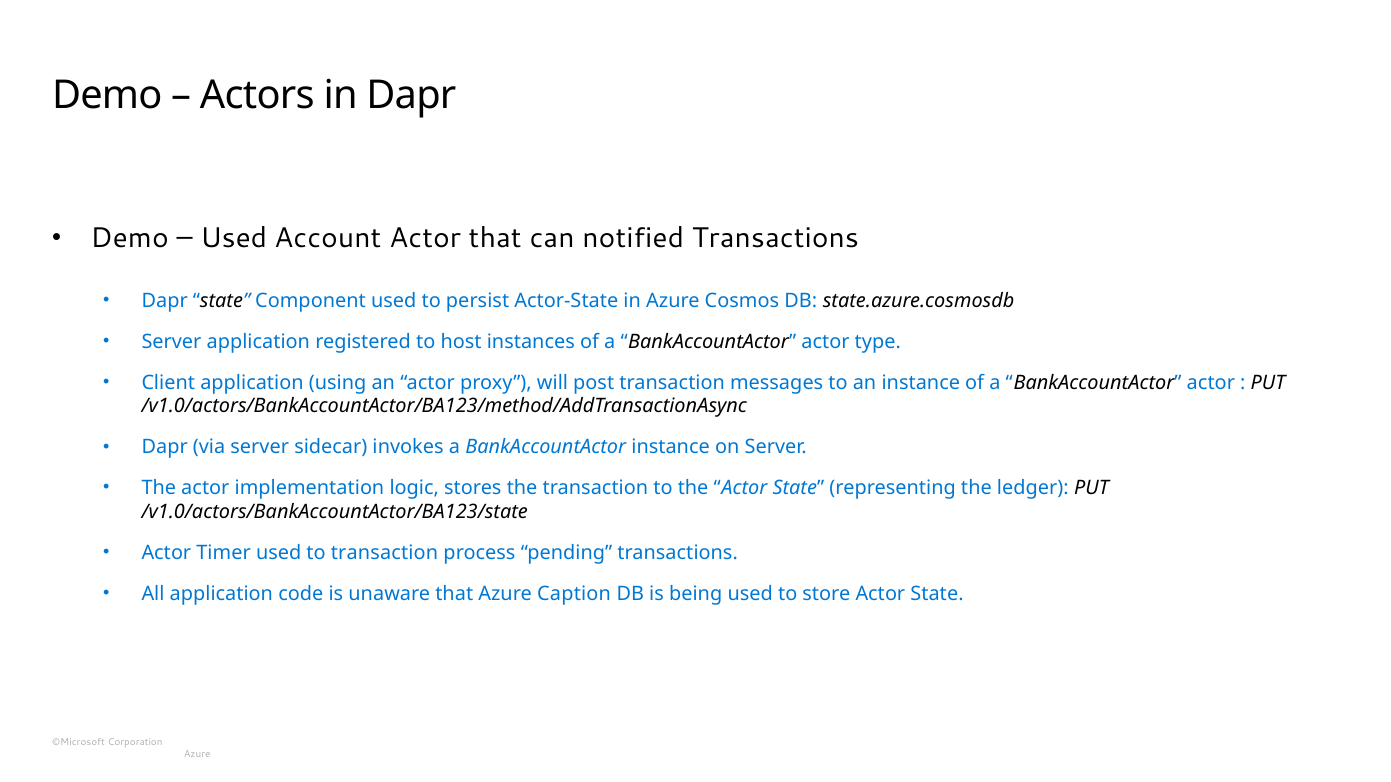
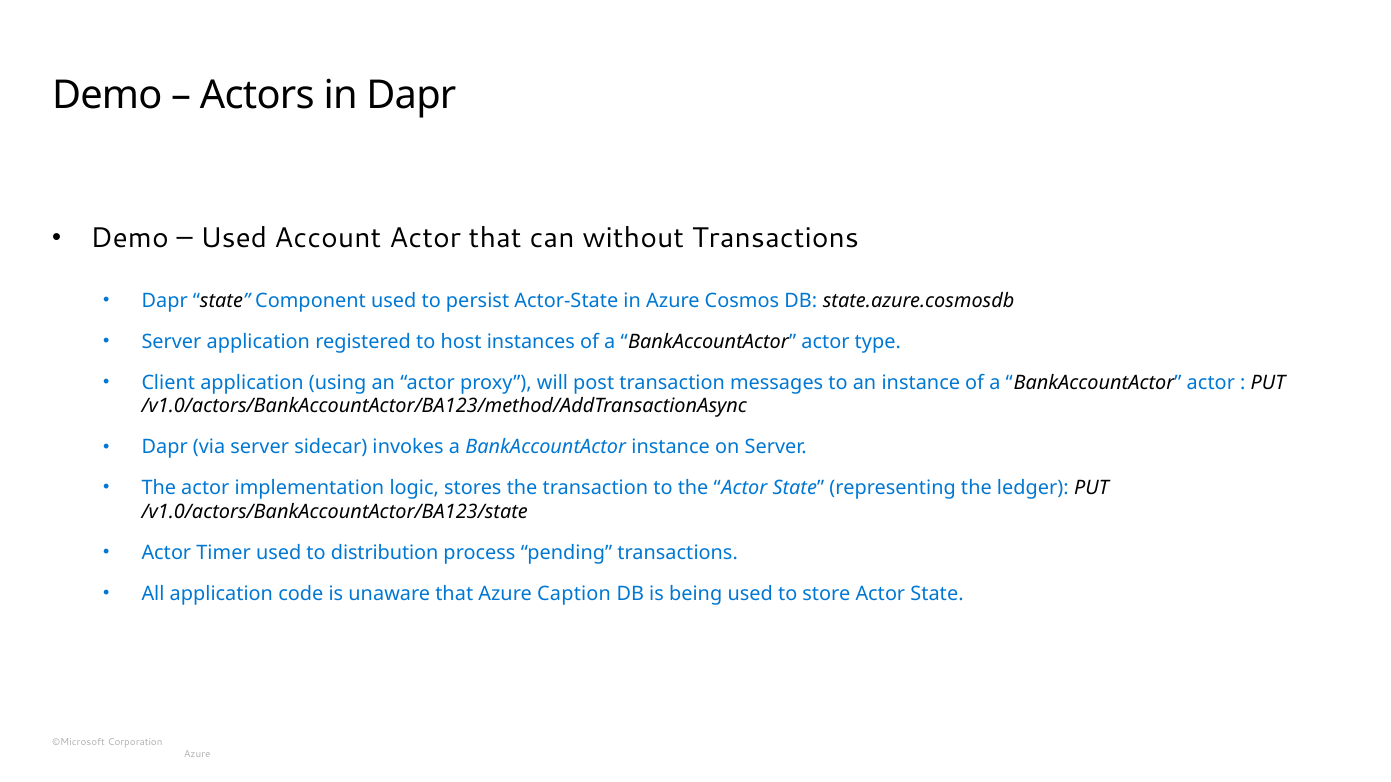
notified: notified -> without (633, 238)
to transaction: transaction -> distribution (385, 553)
